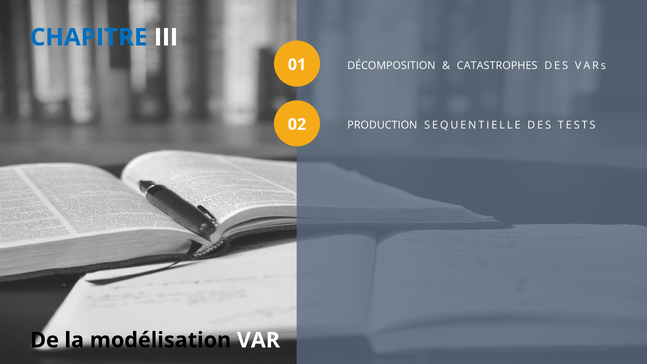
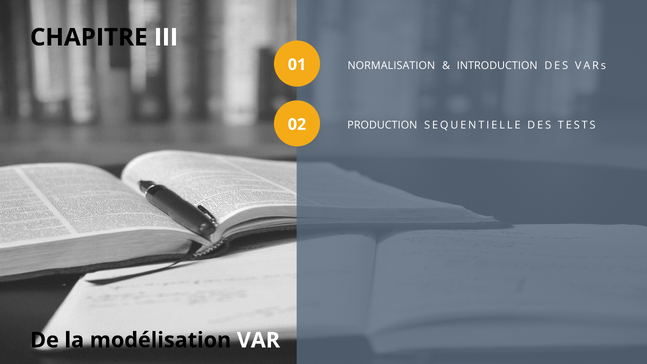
CHAPITRE colour: blue -> black (89, 37)
DÉCOMPOSITION: DÉCOMPOSITION -> NORMALISATION (391, 65)
CATASTROPHES: CATASTROPHES -> INTRODUCTION (497, 65)
